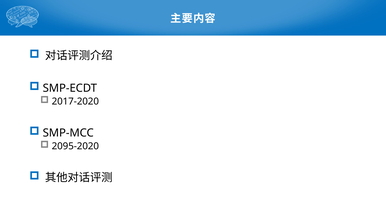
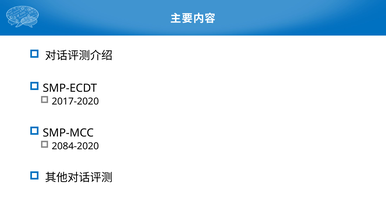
2095-2020: 2095-2020 -> 2084-2020 (75, 146)
